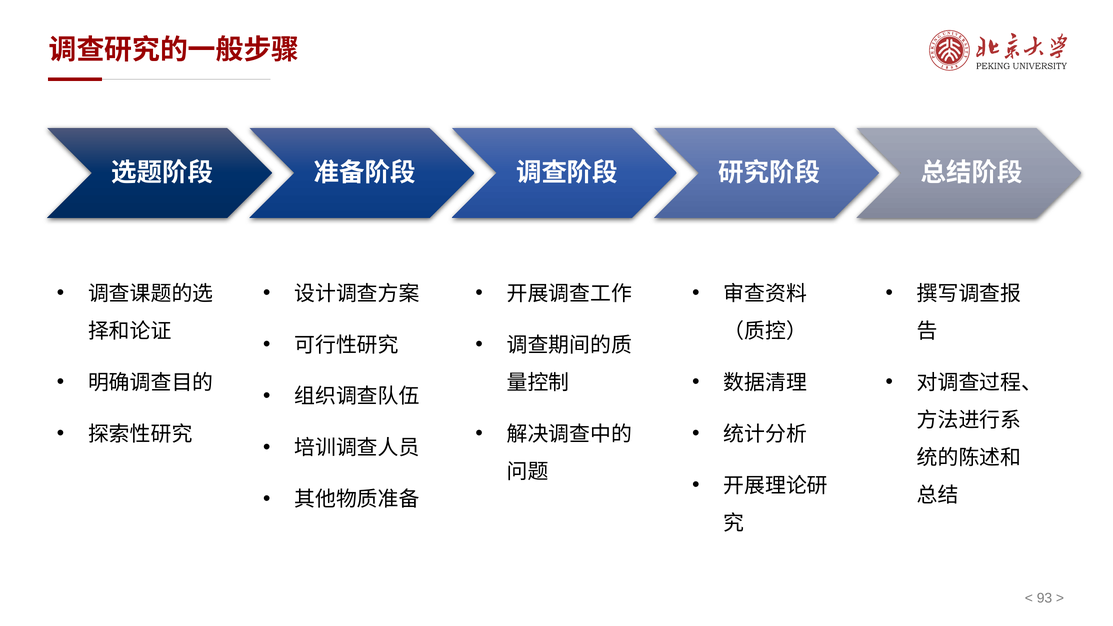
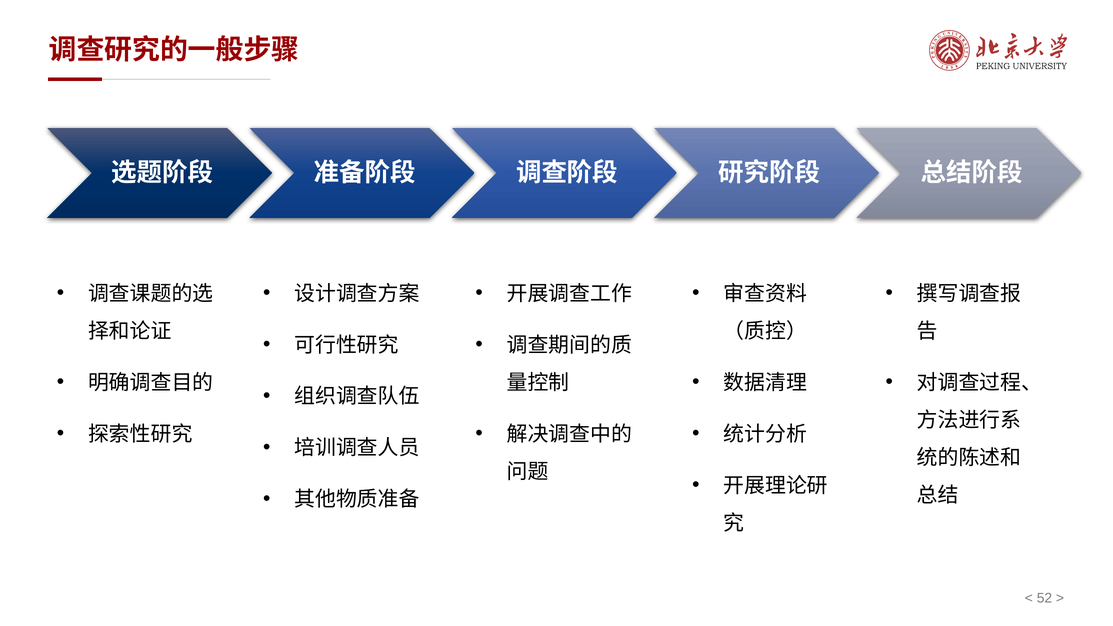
93: 93 -> 52 (1044, 598)
